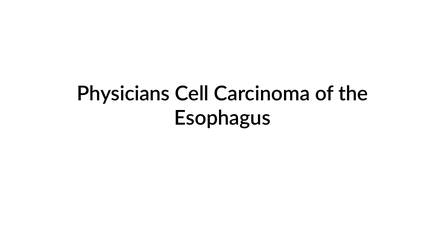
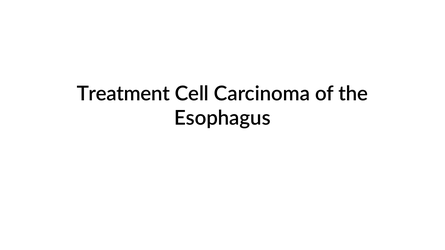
Physicians: Physicians -> Treatment (123, 94)
